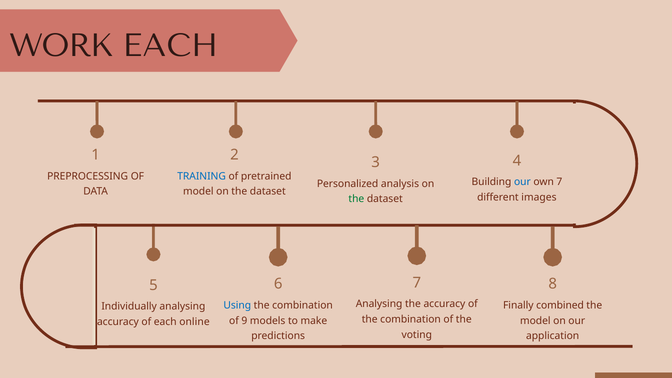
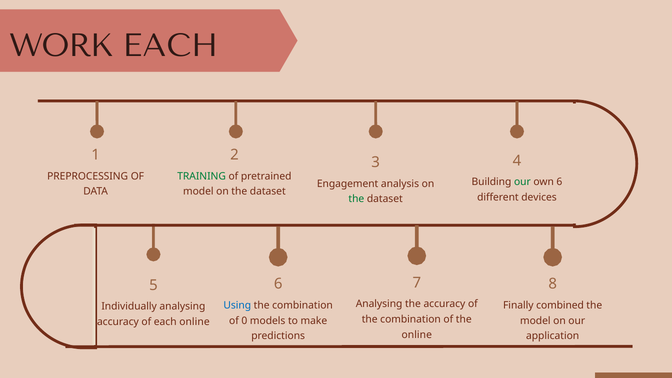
TRAINING colour: blue -> green (202, 176)
our colour: blue -> green (522, 182)
own 7: 7 -> 6 (559, 182)
Personalized: Personalized -> Engagement (348, 184)
images: images -> devices (539, 197)
9: 9 -> 0 (244, 321)
voting: voting -> online (417, 335)
